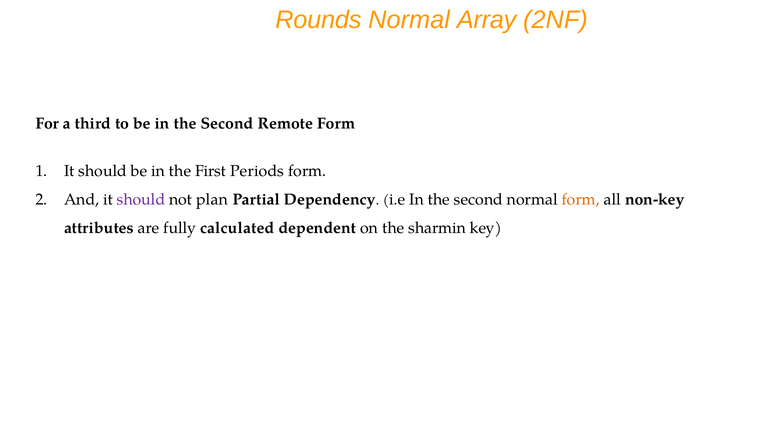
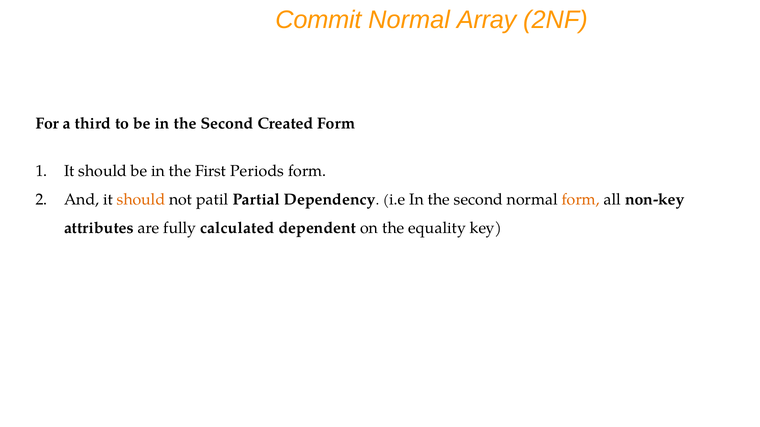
Rounds: Rounds -> Commit (318, 20)
Remote: Remote -> Created (285, 124)
should colour: purple -> orange (141, 200)
plan: plan -> patil (212, 200)
sharmin: sharmin -> equality (437, 228)
